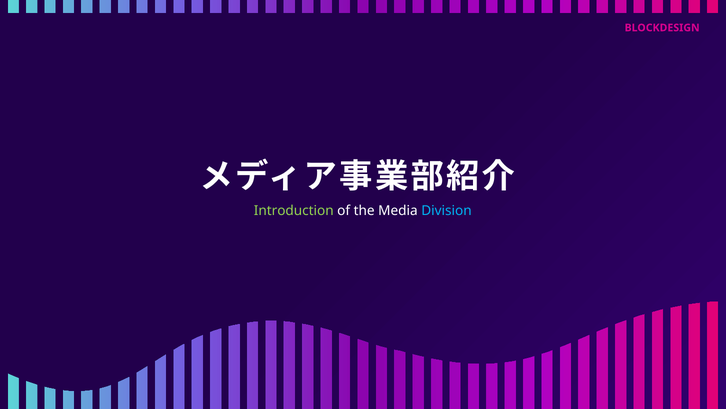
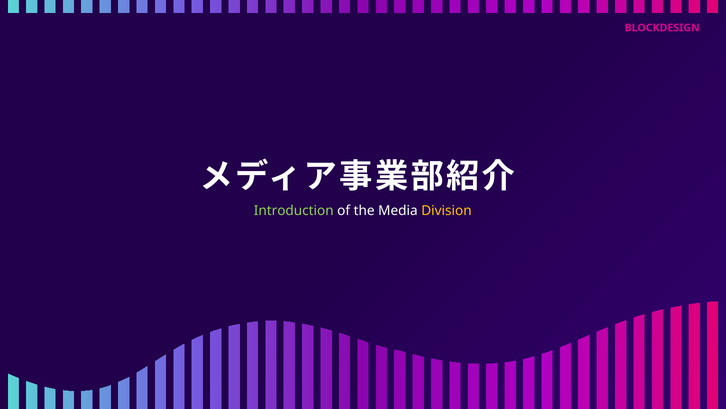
Division colour: light blue -> yellow (447, 211)
